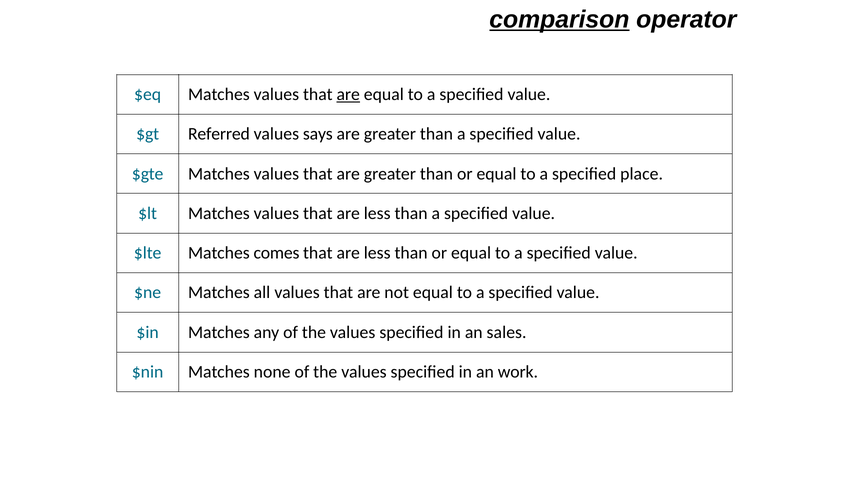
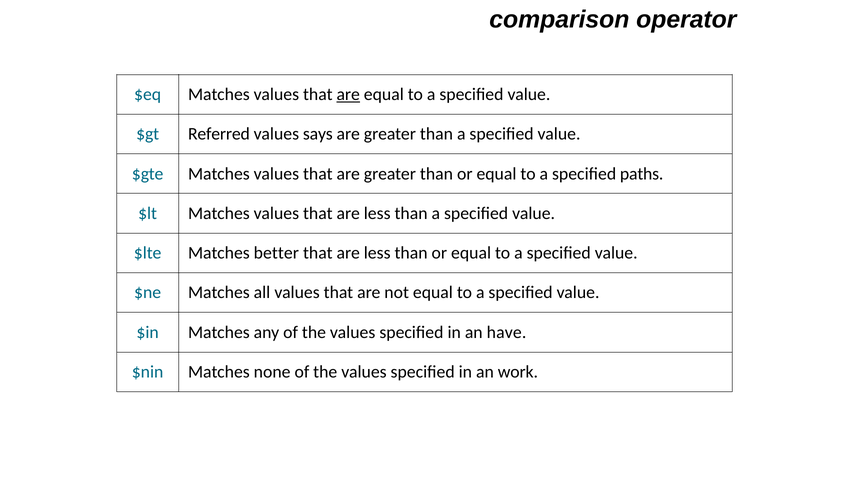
comparison underline: present -> none (559, 20)
place: place -> paths (642, 174)
comes: comes -> better (276, 253)
sales: sales -> have (507, 332)
